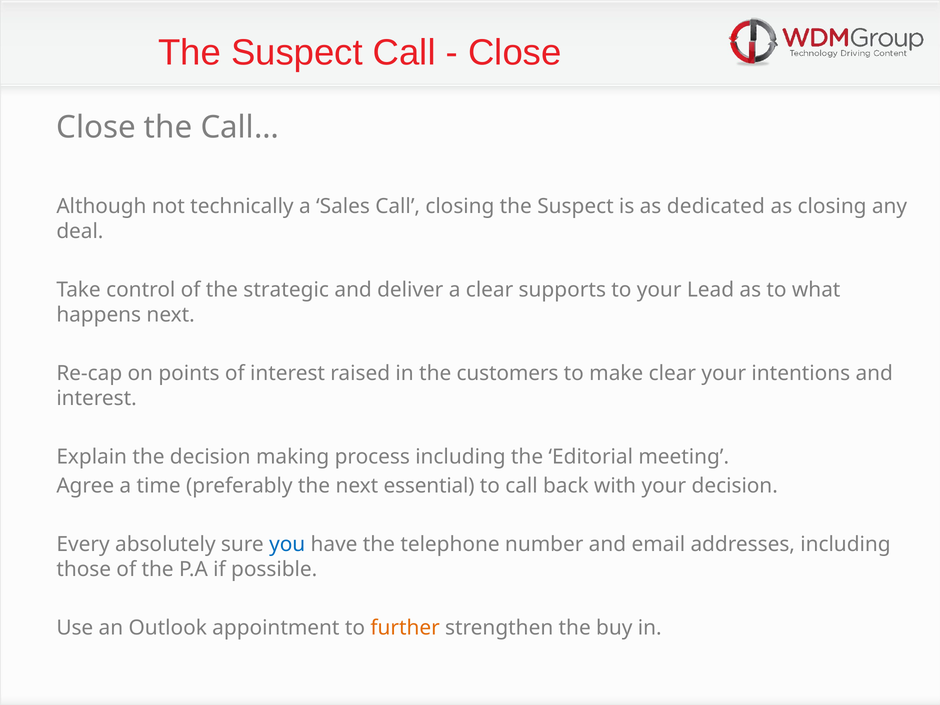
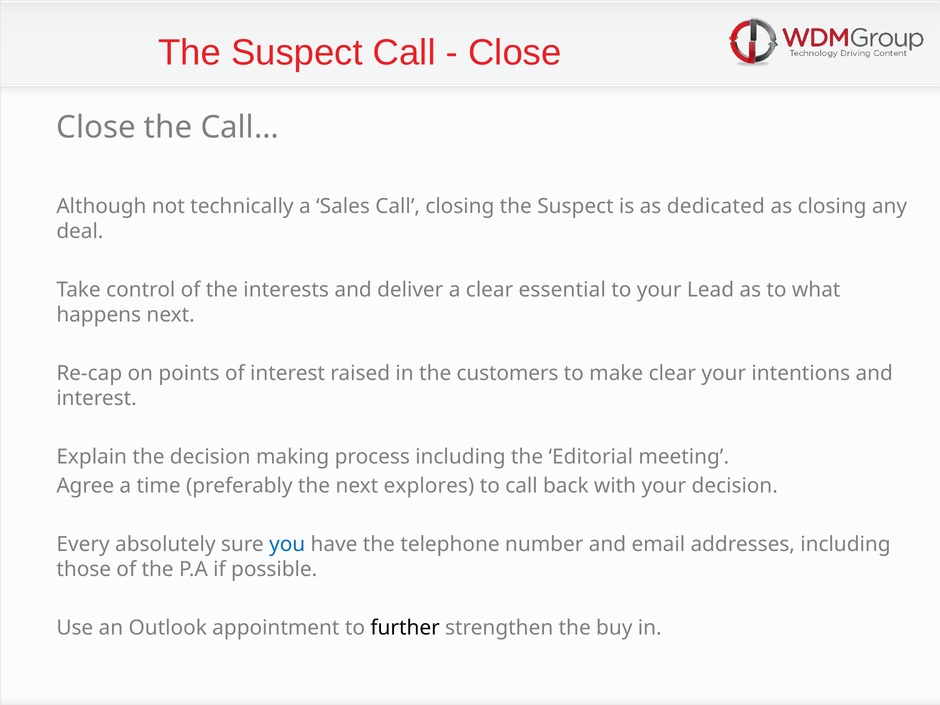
strategic: strategic -> interests (286, 290)
supports: supports -> essential (562, 290)
essential: essential -> explores (429, 486)
further colour: orange -> black (405, 628)
